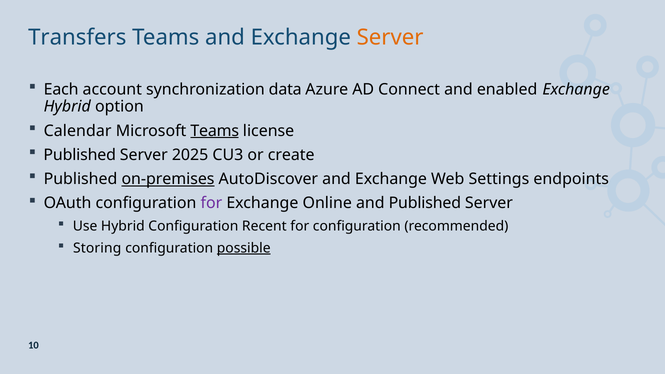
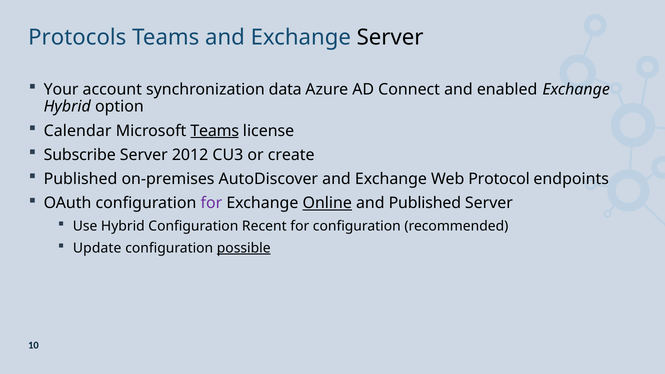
Transfers: Transfers -> Protocols (77, 37)
Server colour: orange -> black (390, 37)
Each: Each -> Your (61, 89)
Published: Published -> Subscribe (80, 155)
2025: 2025 -> 2012 (190, 155)
on-premises underline: present -> none (168, 179)
Settings: Settings -> Protocol (499, 179)
Online underline: none -> present (327, 203)
Storing: Storing -> Update (97, 248)
